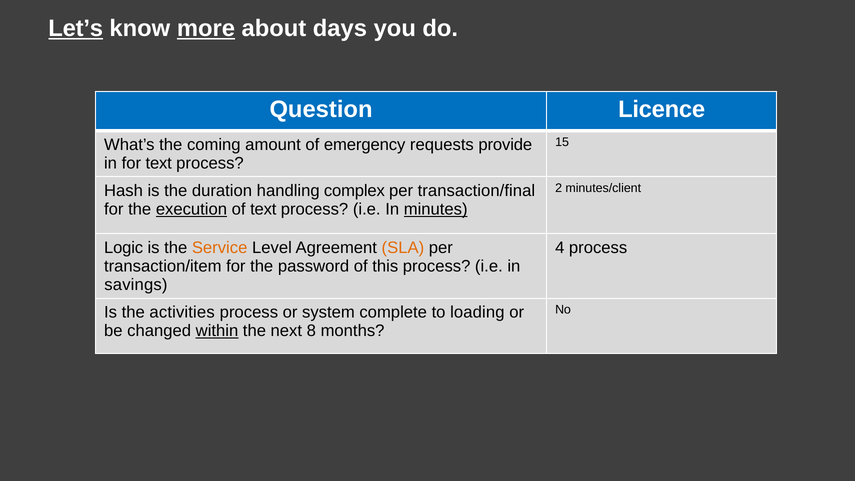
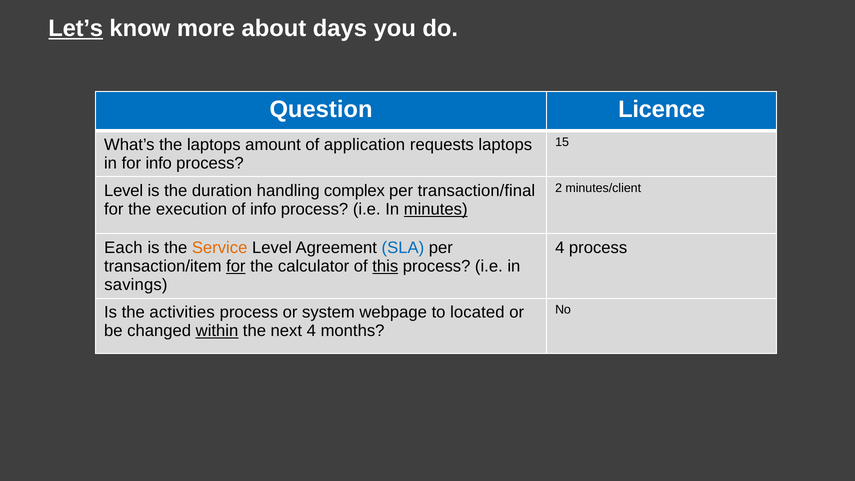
more underline: present -> none (206, 28)
the coming: coming -> laptops (214, 145)
emergency: emergency -> application (365, 145)
requests provide: provide -> laptops (505, 145)
for text: text -> info (159, 163)
Hash: Hash -> Level (124, 191)
execution underline: present -> none (191, 209)
of text: text -> info (263, 209)
Logic: Logic -> Each (123, 248)
SLA colour: orange -> blue (403, 248)
for underline: none -> present (236, 266)
password: password -> calculator (314, 266)
this underline: none -> present (385, 266)
complete: complete -> webpage (393, 312)
loading: loading -> located (477, 312)
next 8: 8 -> 4 (311, 331)
